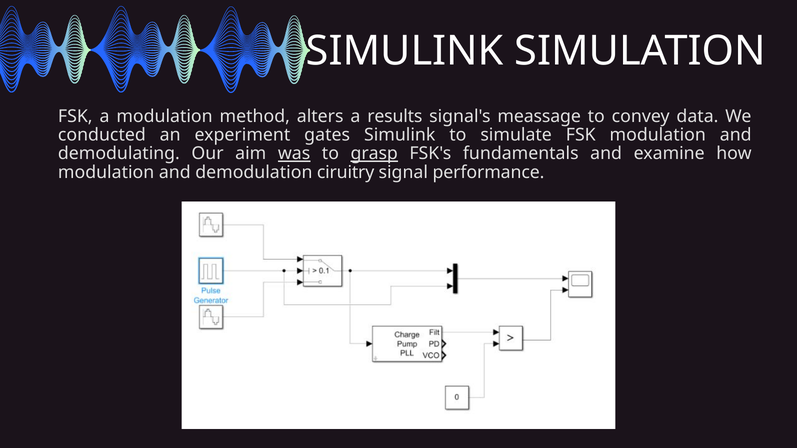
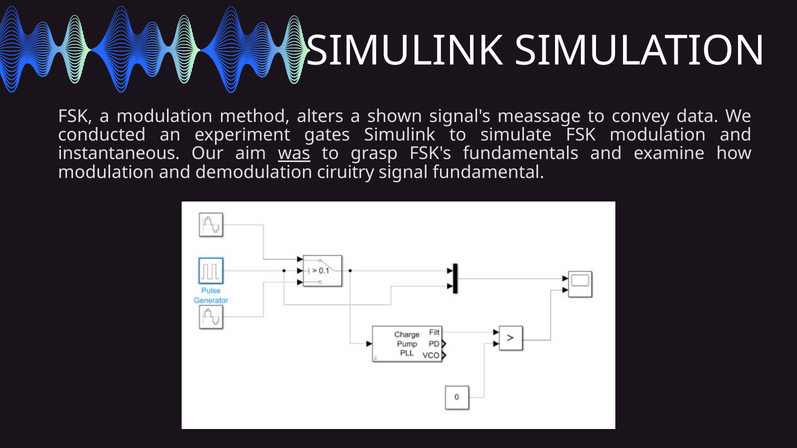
results: results -> shown (395, 117)
demodulating: demodulating -> instantaneous (119, 154)
grasp underline: present -> none (374, 154)
performance: performance -> fundamental (488, 172)
